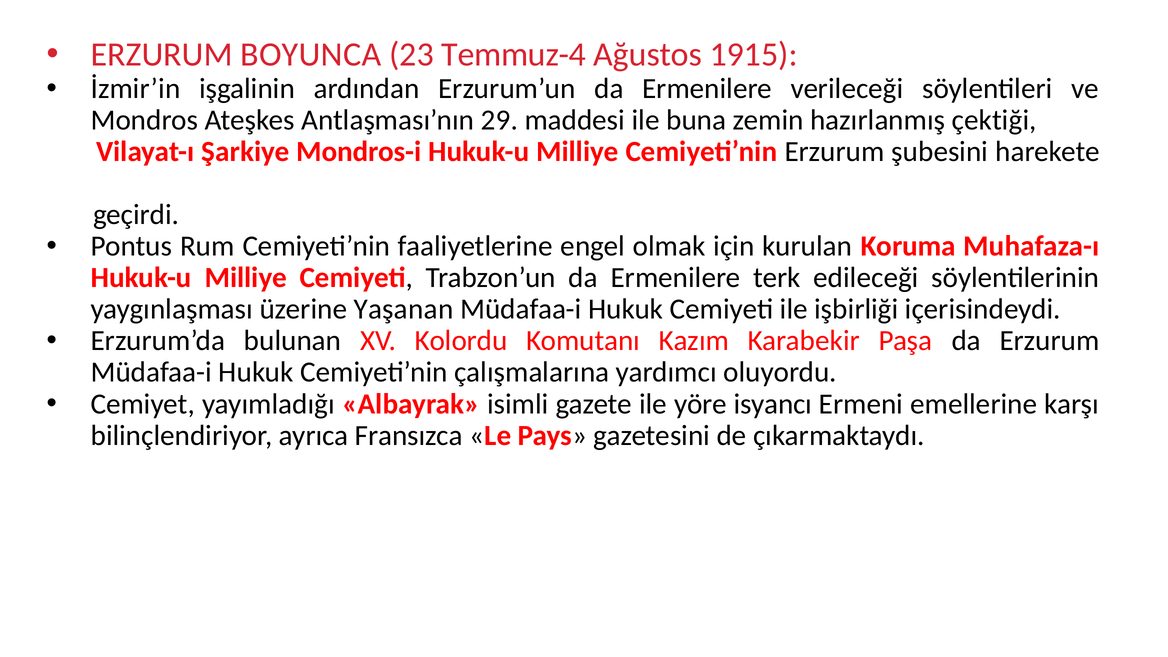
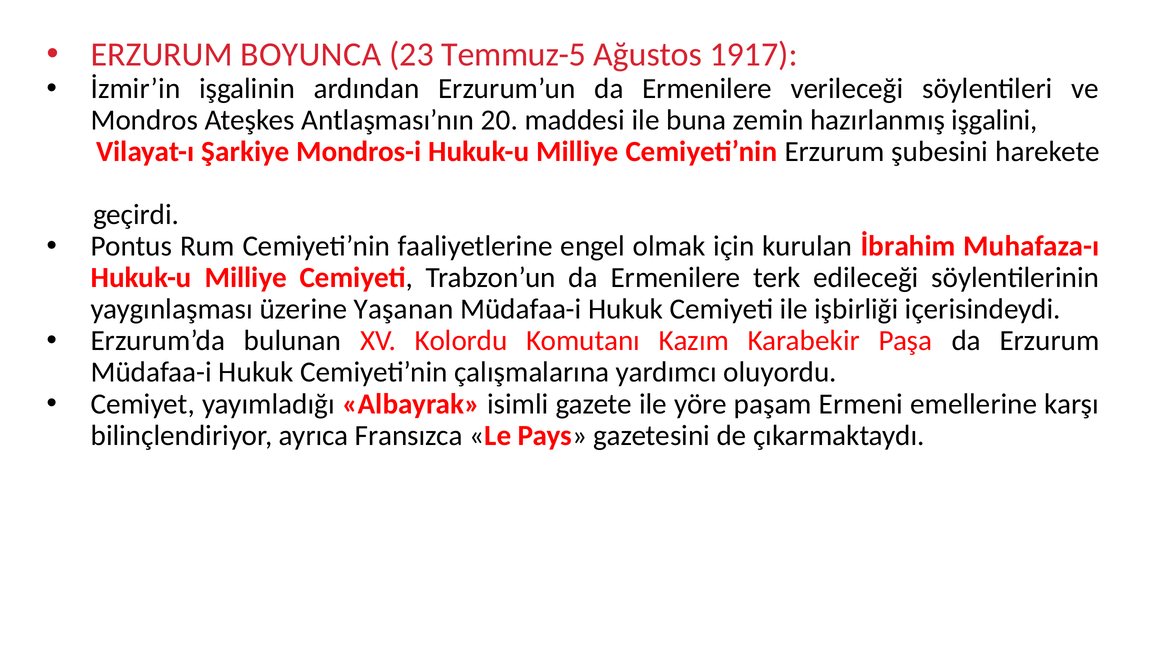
Temmuz-4: Temmuz-4 -> Temmuz-5 (514, 54)
1915: 1915 -> 1917 (754, 54)
29: 29 -> 20 (499, 120)
çektiği: çektiği -> işgalini (994, 120)
Koruma: Koruma -> İbrahim (908, 246)
isyancı: isyancı -> paşam (773, 404)
